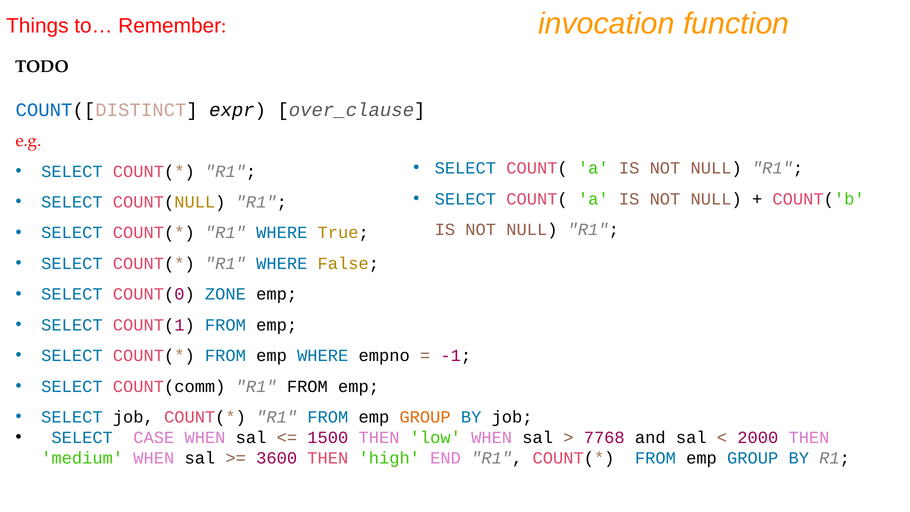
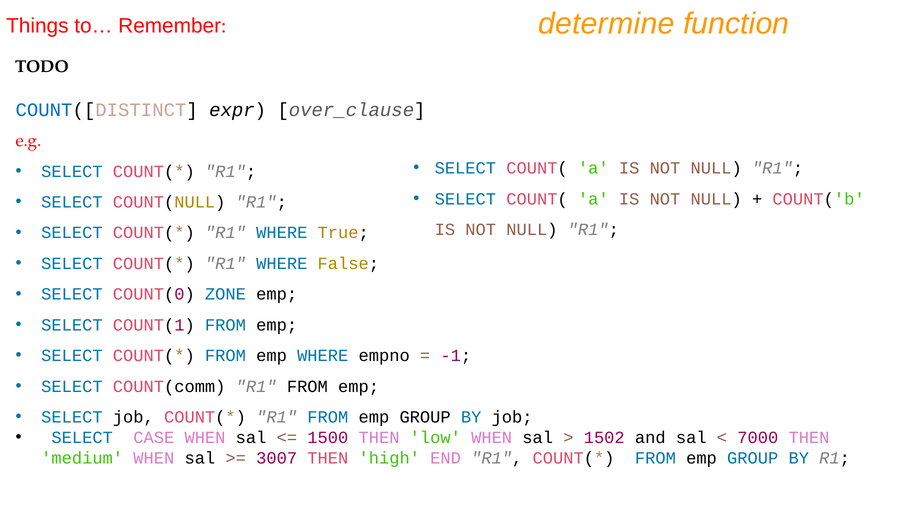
invocation: invocation -> determine (606, 24)
GROUP colour: orange -> black (425, 417)
7768: 7768 -> 1502 (604, 438)
2000: 2000 -> 7000 (758, 438)
3600: 3600 -> 3007 (277, 458)
